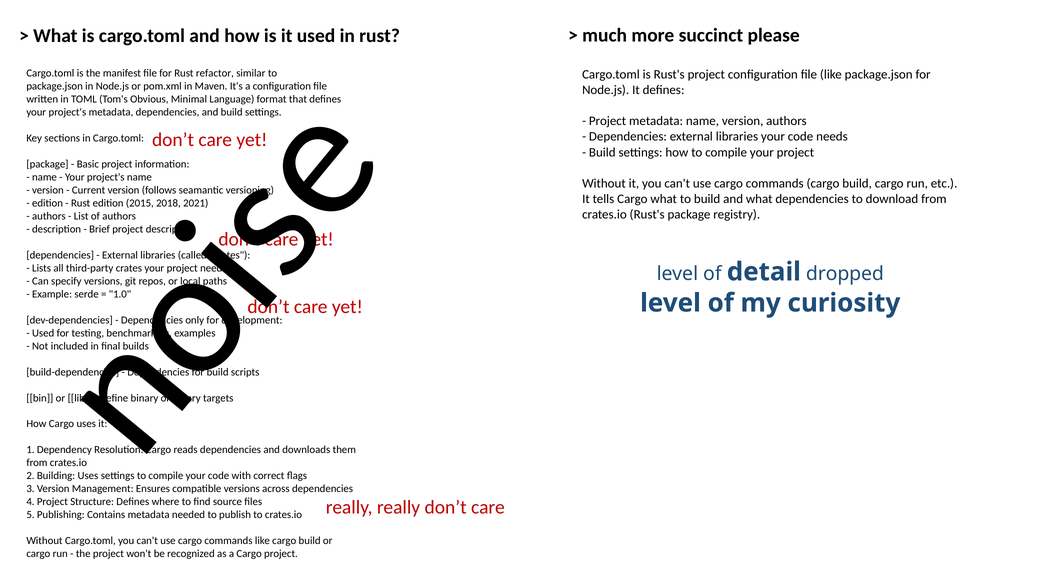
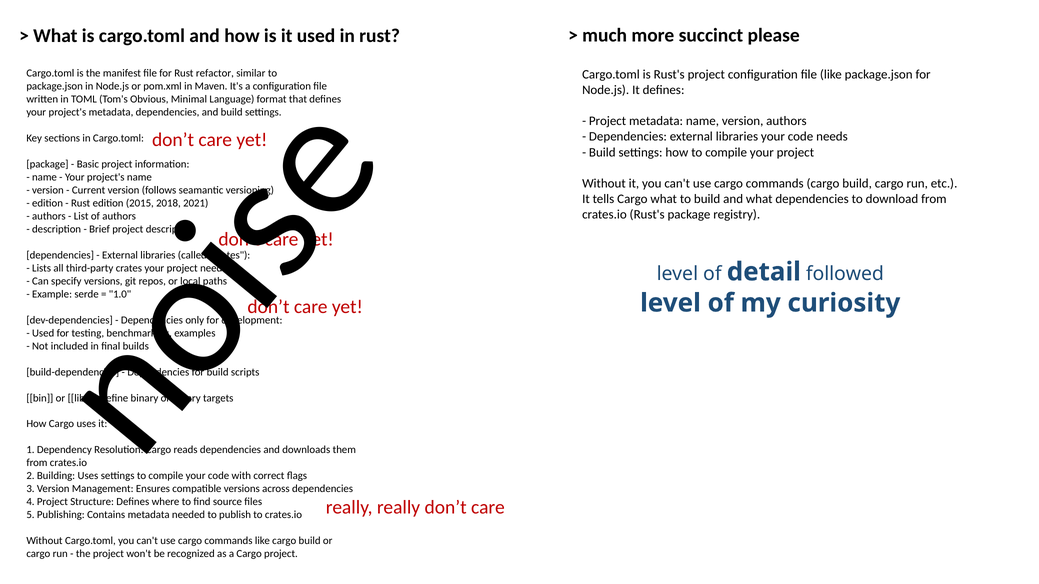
dropped: dropped -> followed (845, 274)
